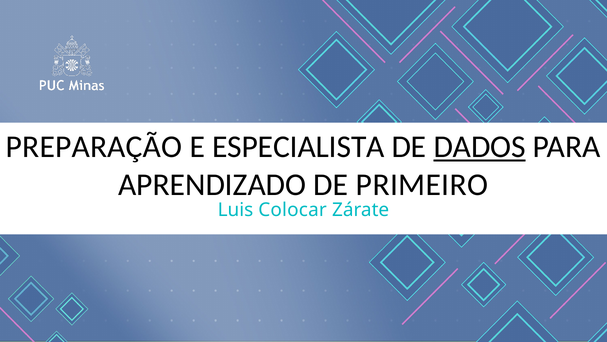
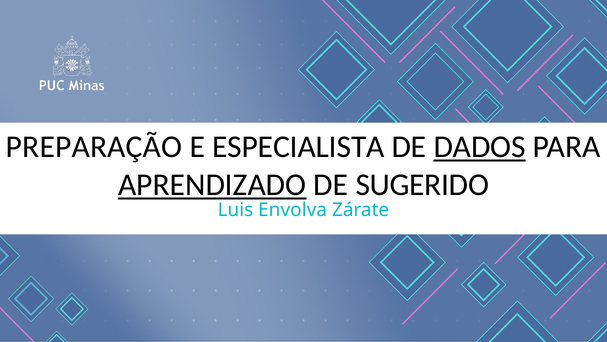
APRENDIZADO underline: none -> present (212, 185)
PRIMEIRO: PRIMEIRO -> SUGERIDO (422, 185)
Colocar: Colocar -> Envolva (293, 209)
